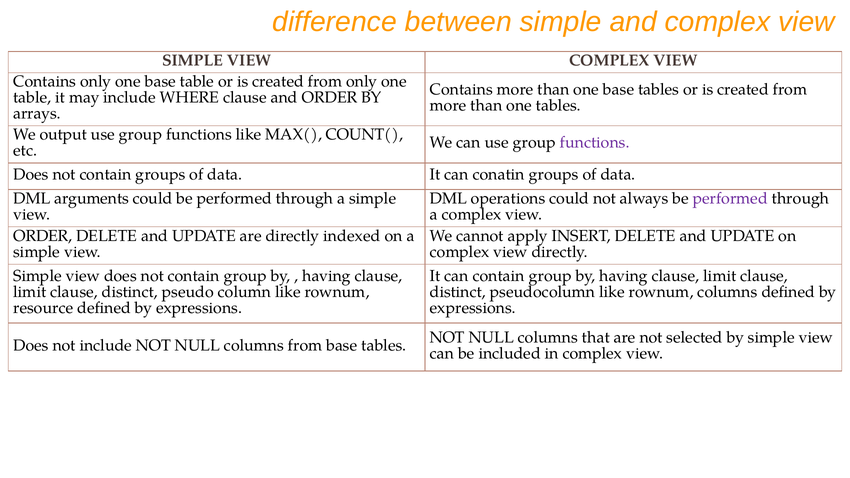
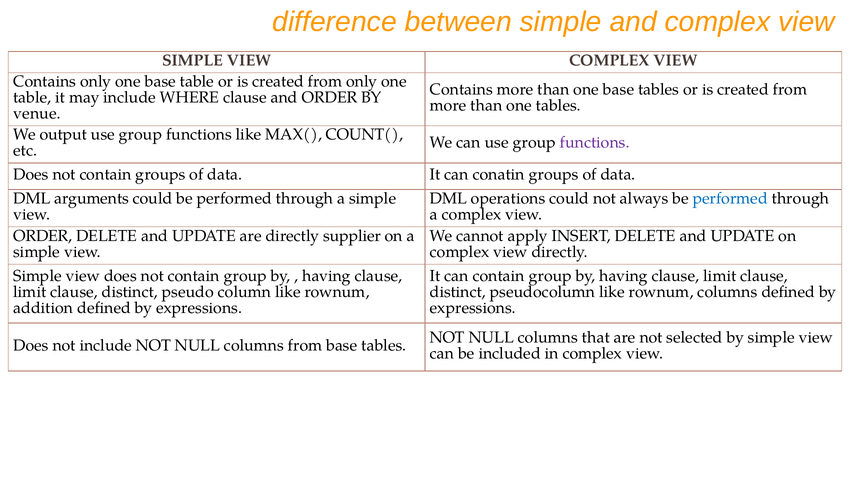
arrays: arrays -> venue (37, 114)
performed colour: purple -> blue (730, 199)
indexed: indexed -> supplier (352, 236)
resource: resource -> addition (43, 308)
